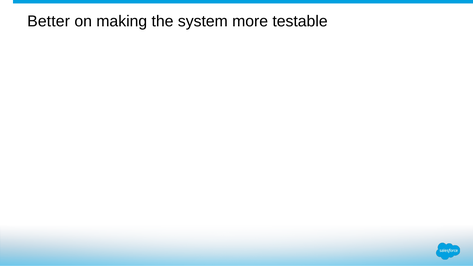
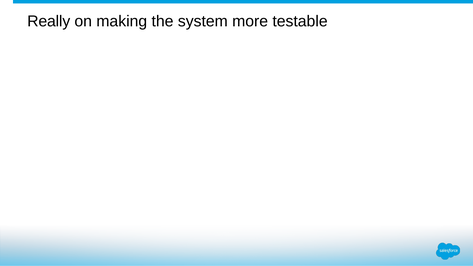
Better: Better -> Really (49, 21)
